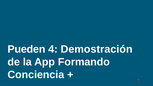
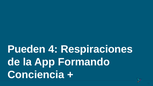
Demostración: Demostración -> Respiraciones (97, 49)
